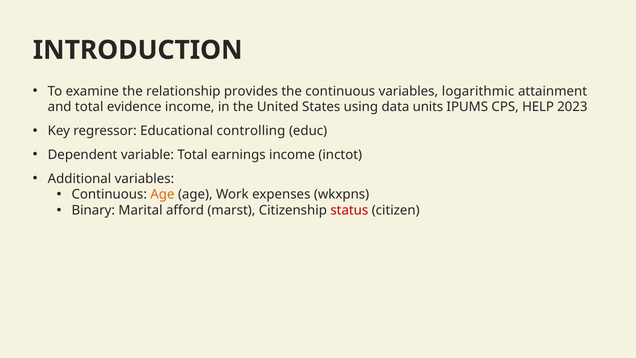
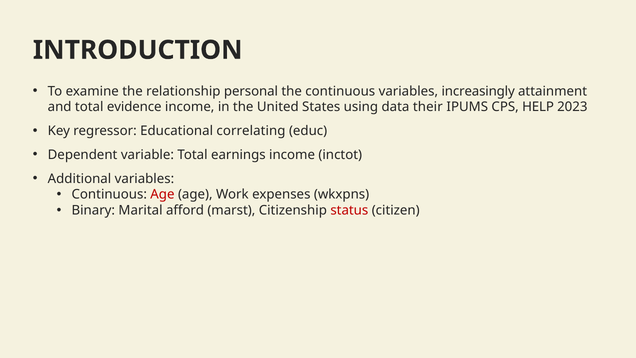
provides: provides -> personal (251, 91)
logarithmic: logarithmic -> increasingly (478, 91)
units: units -> their (428, 107)
controlling: controlling -> correlating (251, 131)
Age colour: orange -> red (162, 194)
